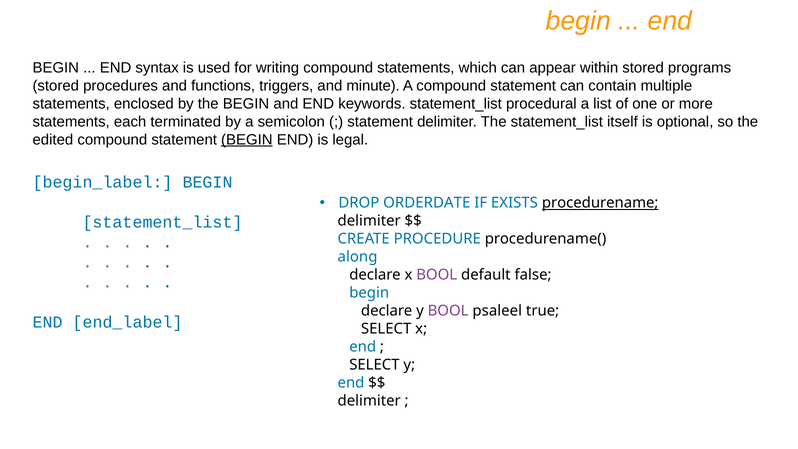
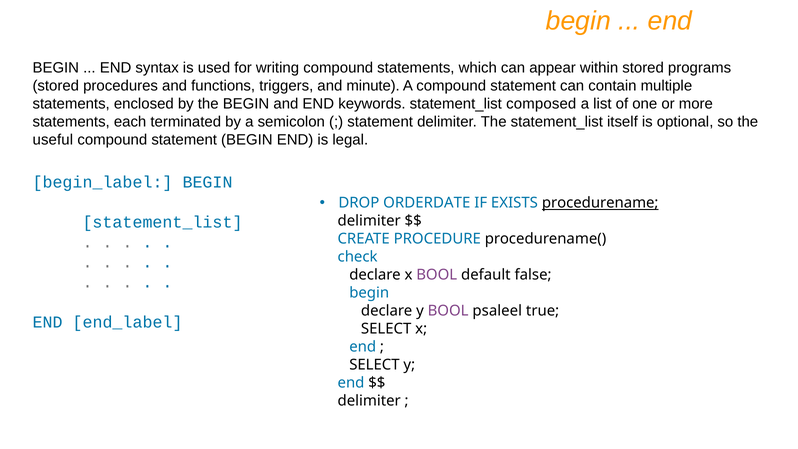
procedural: procedural -> composed (541, 104)
edited: edited -> useful (53, 140)
BEGIN underline: present -> none (247, 140)
along: along -> check (358, 257)
